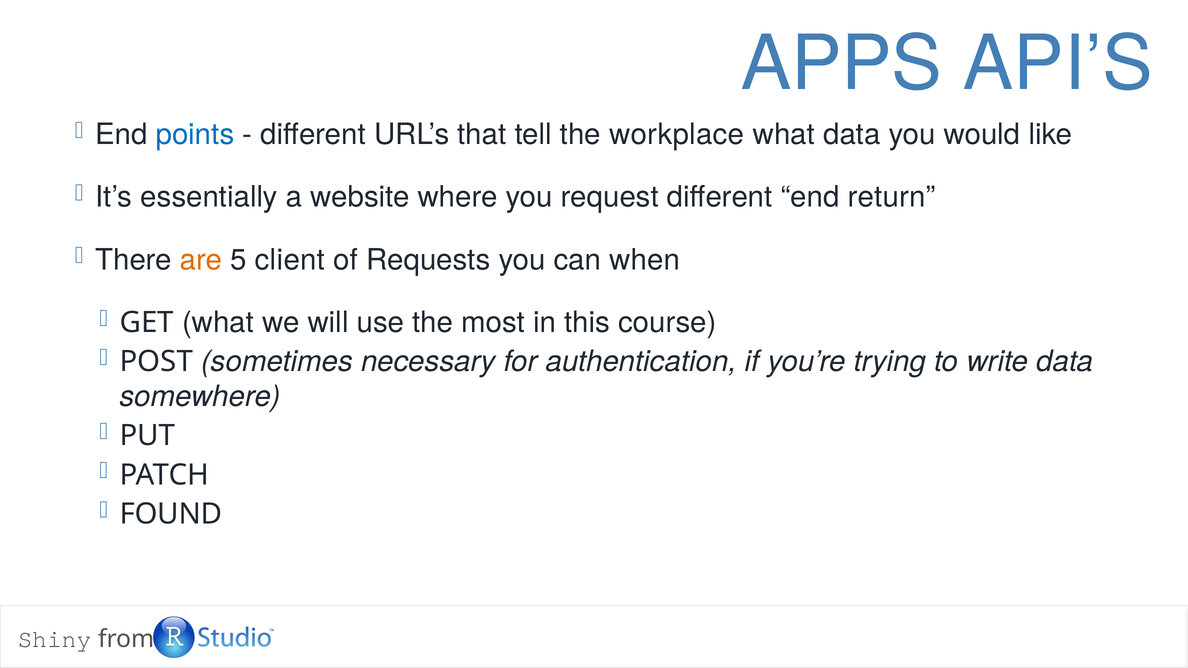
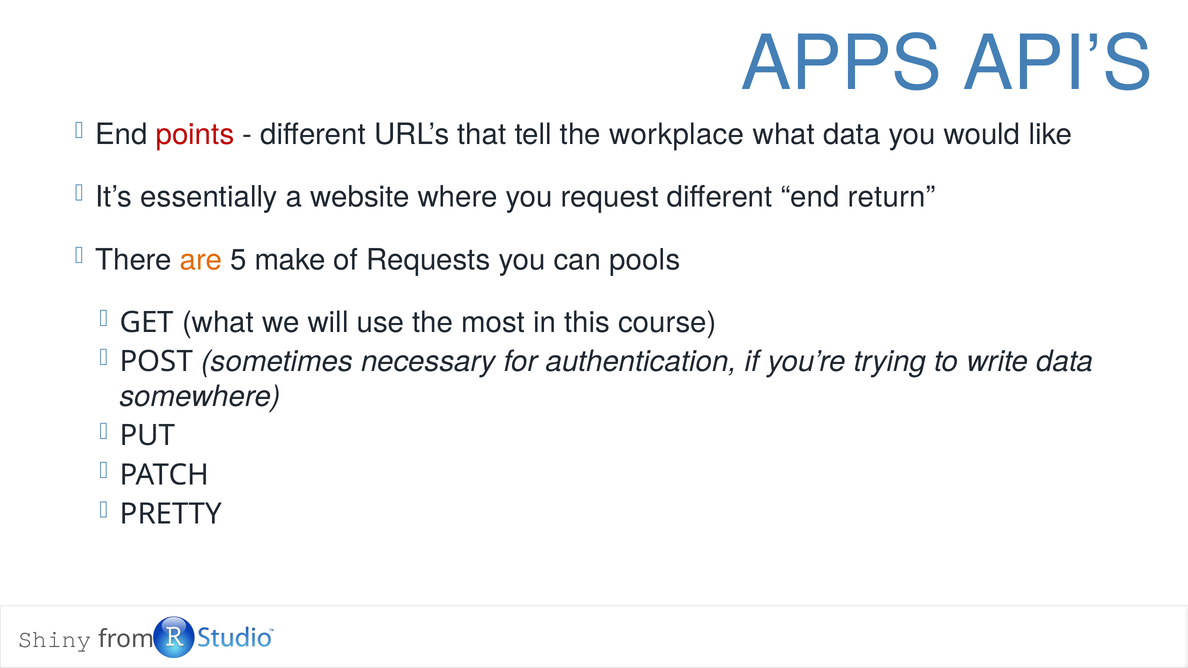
points colour: blue -> red (195, 135)
client: client -> make (290, 260)
when: when -> pools (645, 260)
FOUND: FOUND -> PRETTY (171, 514)
